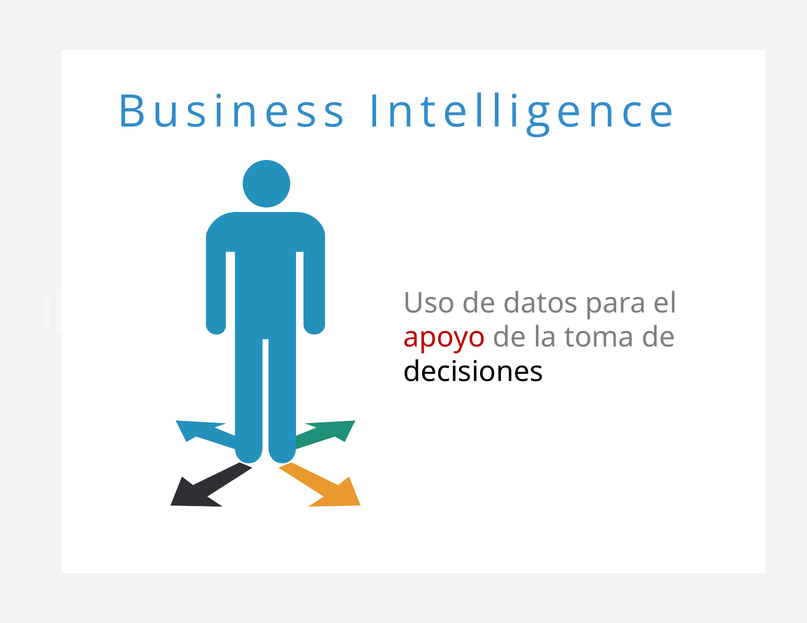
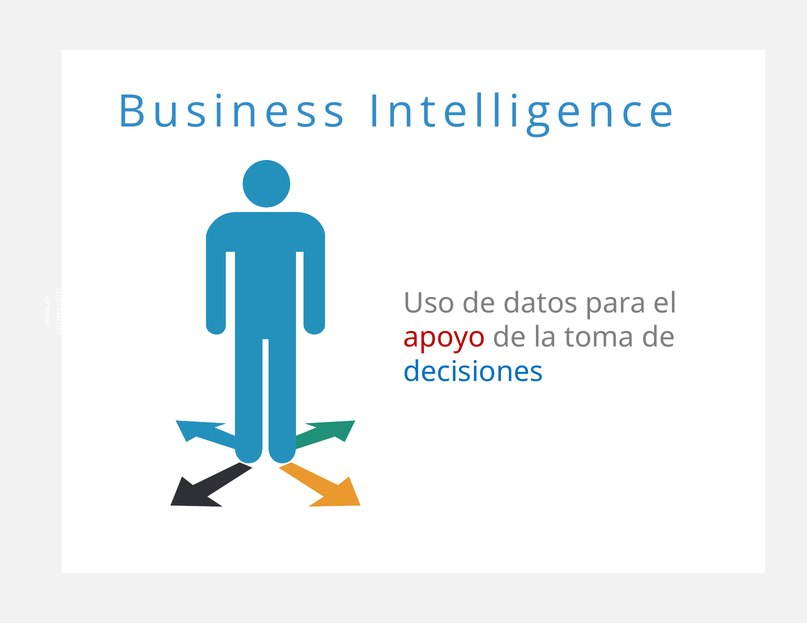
decisiones colour: black -> blue (473, 372)
